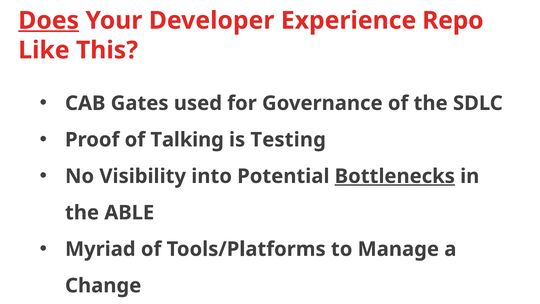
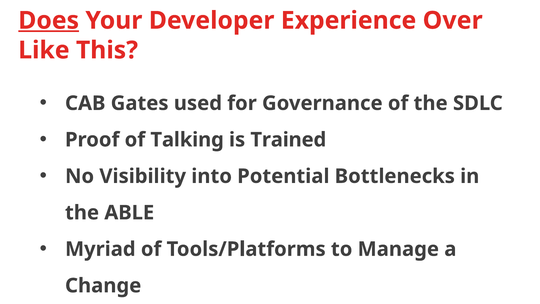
Repo: Repo -> Over (453, 21)
Testing: Testing -> Trained (288, 140)
Bottlenecks underline: present -> none (395, 176)
